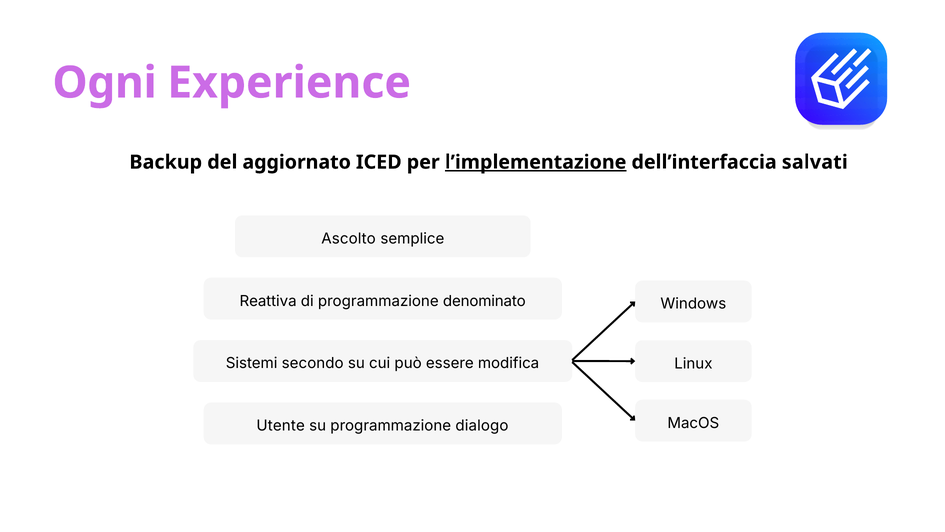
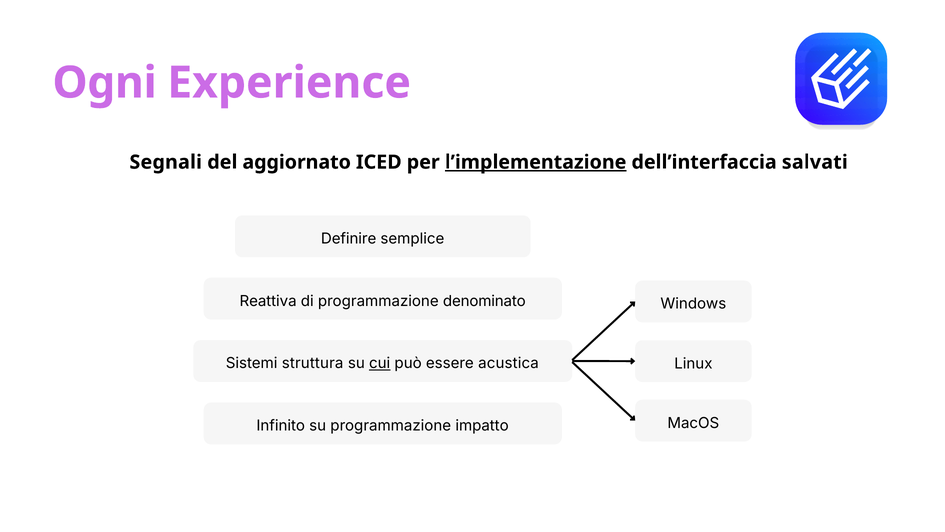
Backup: Backup -> Segnali (166, 162)
Ascolto: Ascolto -> Definire (349, 239)
secondo: secondo -> struttura (313, 363)
cui underline: none -> present (380, 363)
modifica: modifica -> acustica (508, 363)
Utente: Utente -> Infinito (281, 426)
dialogo: dialogo -> impatto (482, 426)
